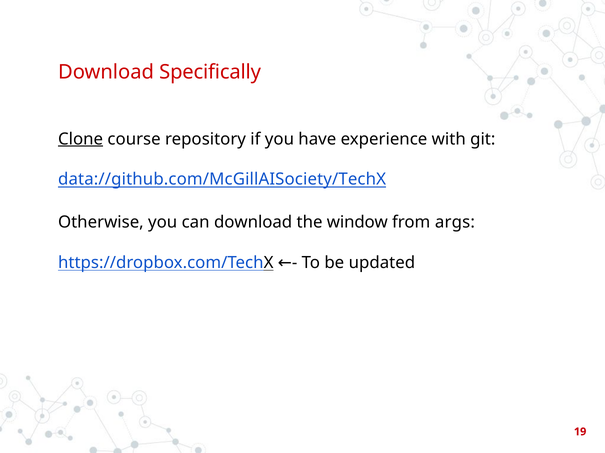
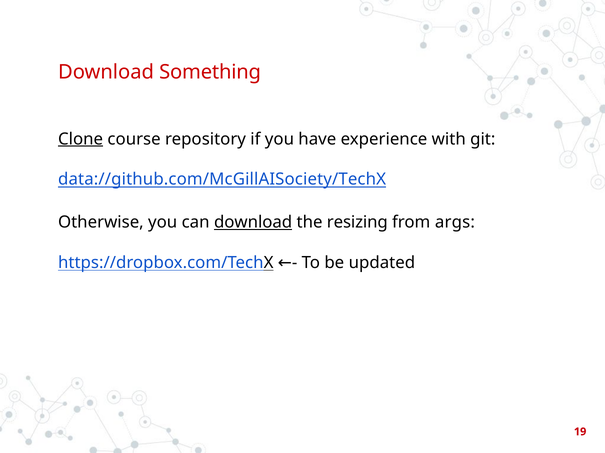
Specifically: Specifically -> Something (210, 72)
download underline: none -> present (253, 223)
window: window -> resizing (357, 223)
